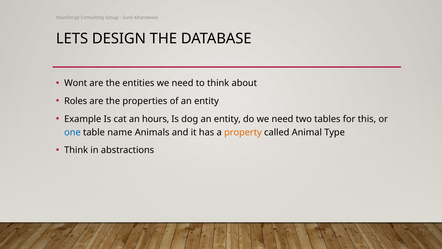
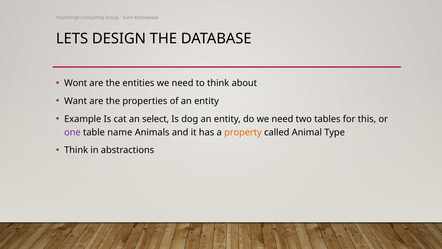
Roles: Roles -> Want (76, 101)
hours: hours -> select (156, 119)
one colour: blue -> purple (72, 132)
